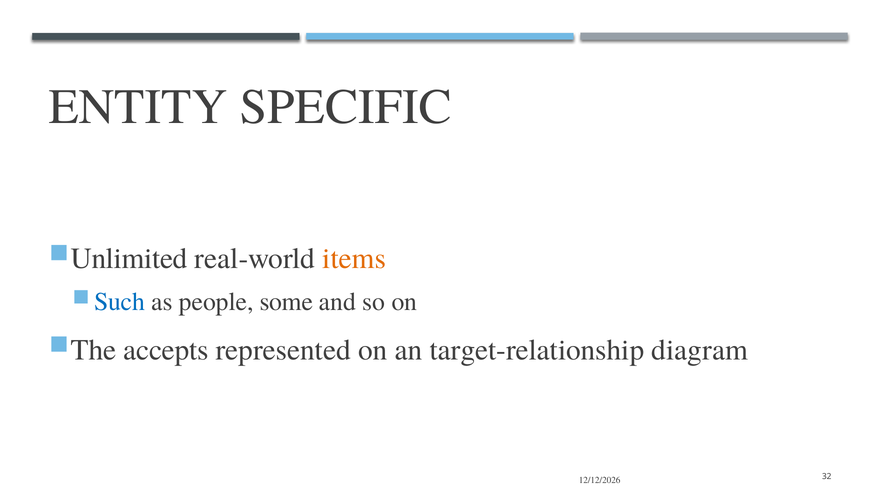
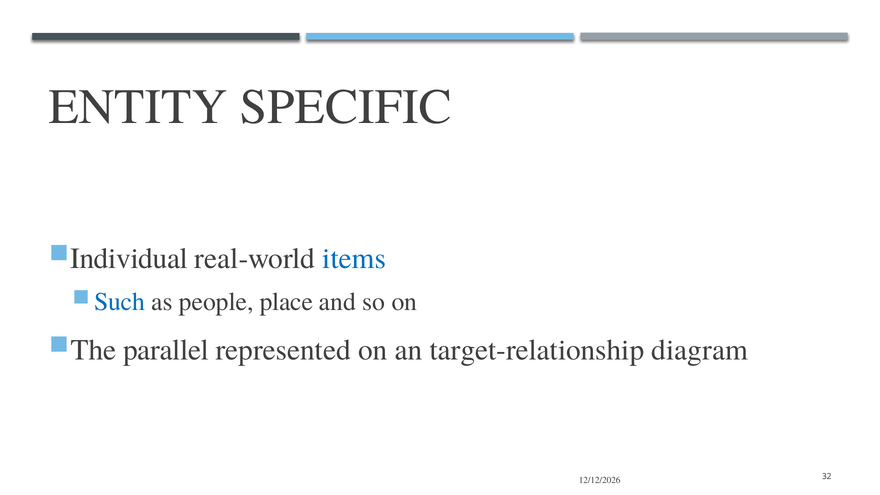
Unlimited: Unlimited -> Individual (129, 258)
items colour: orange -> blue (354, 258)
some: some -> place (286, 302)
accepts: accepts -> parallel (166, 350)
